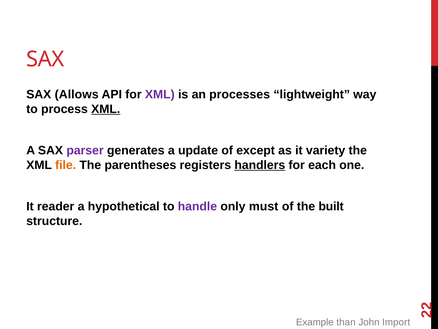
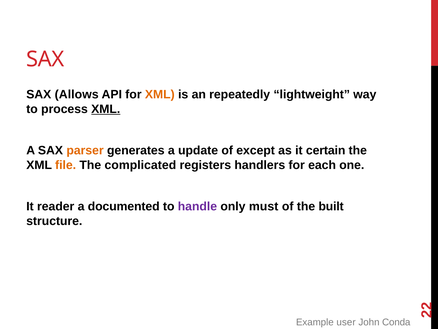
XML colour: purple -> orange (160, 94)
processes: processes -> repeatedly (240, 94)
parser colour: purple -> orange (85, 150)
variety: variety -> certain (326, 150)
parentheses: parentheses -> complicated (140, 165)
handlers underline: present -> none (260, 165)
hypothetical: hypothetical -> documented (124, 206)
than: than -> user (346, 322)
Import: Import -> Conda (396, 322)
